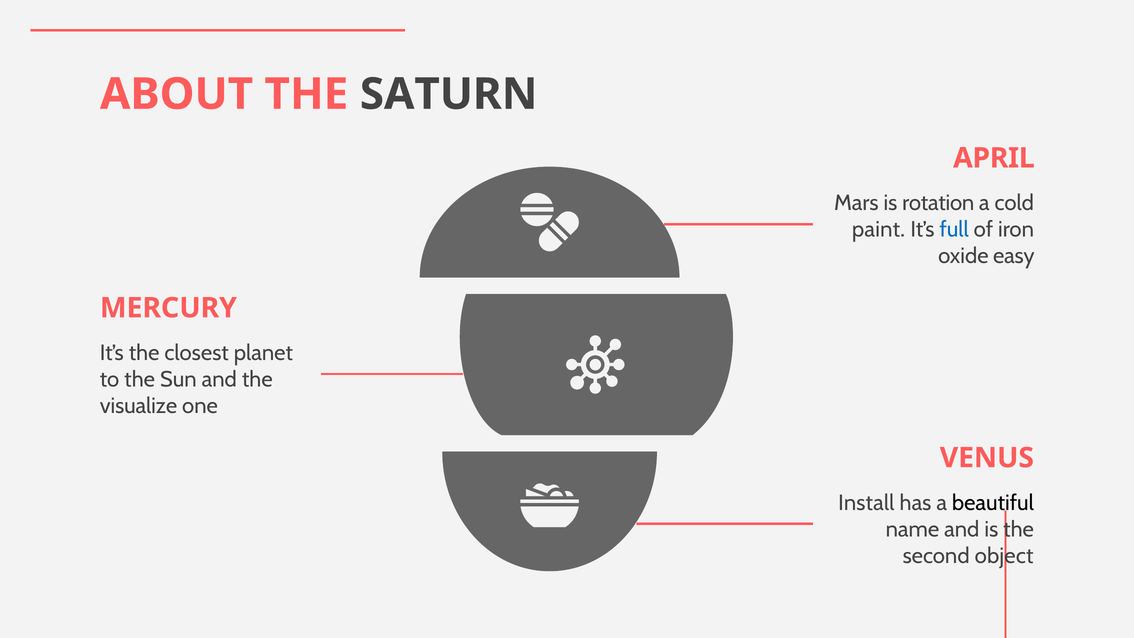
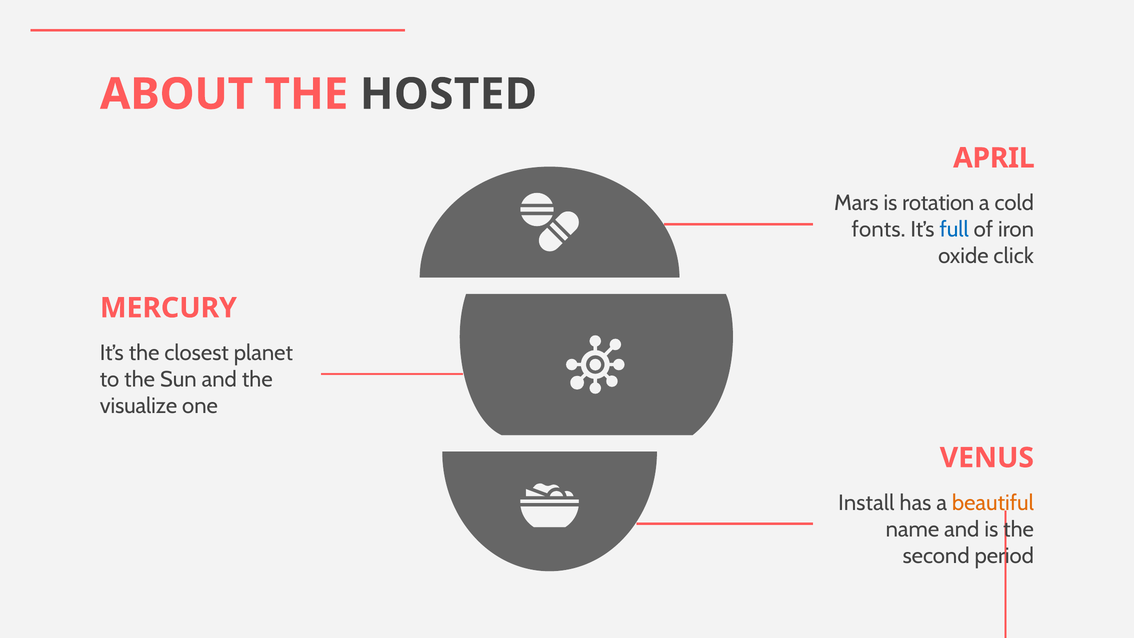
SATURN: SATURN -> HOSTED (448, 94)
paint: paint -> fonts (878, 229)
easy: easy -> click (1014, 256)
beautiful colour: black -> orange (993, 503)
object: object -> period (1004, 556)
